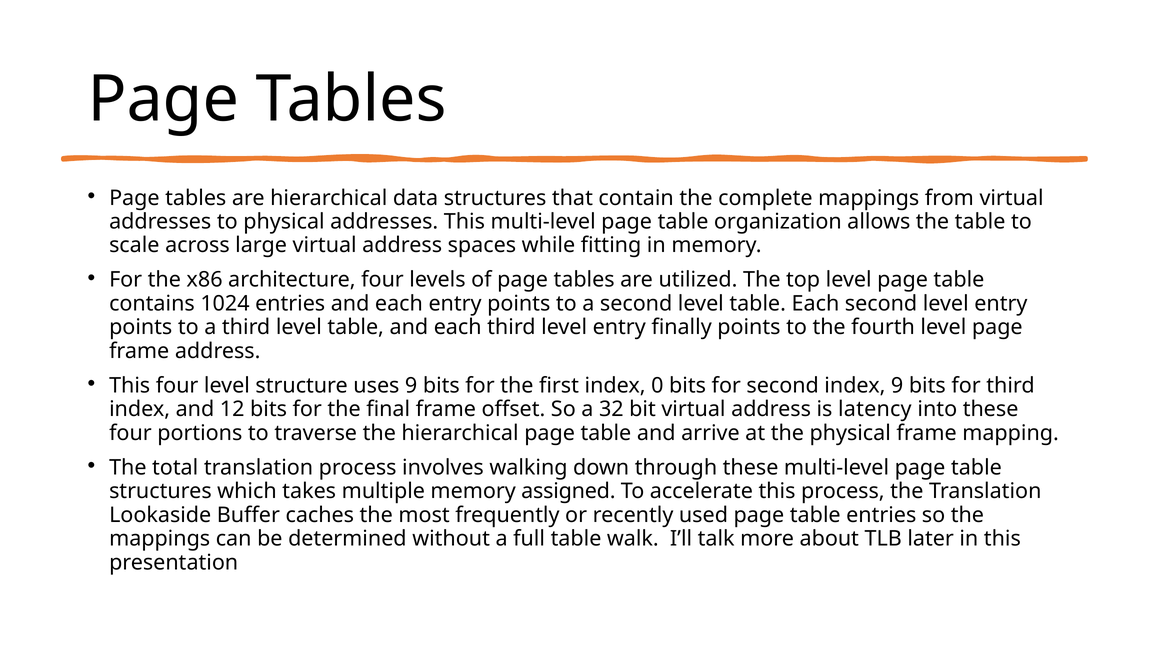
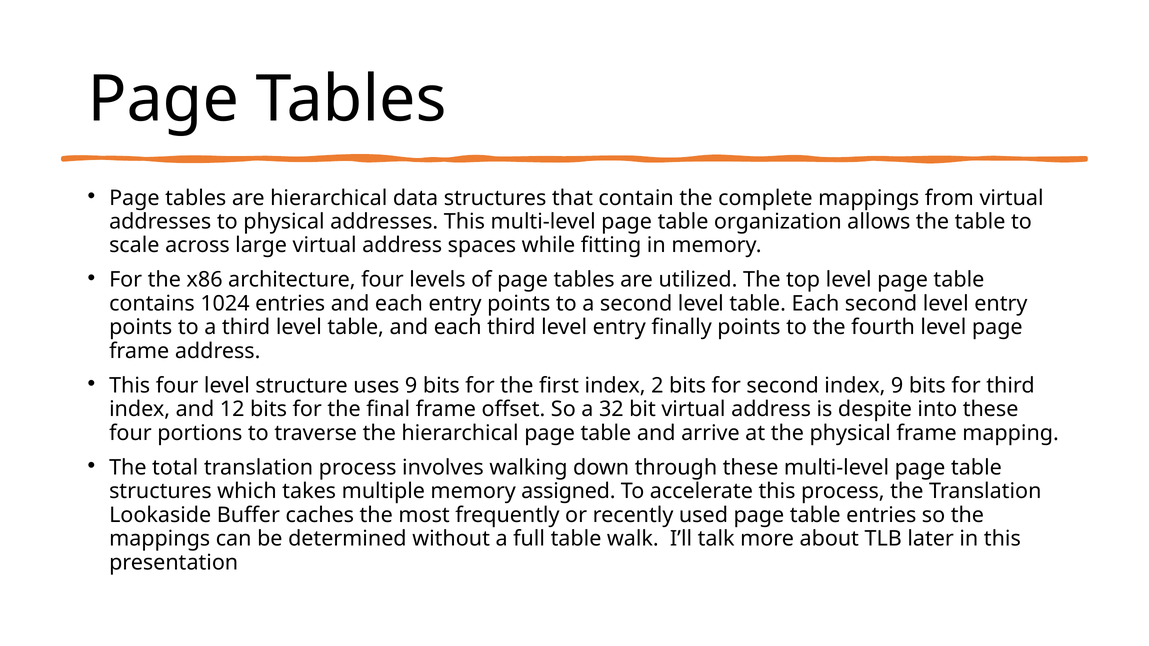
0: 0 -> 2 (657, 386)
latency: latency -> despite (875, 410)
